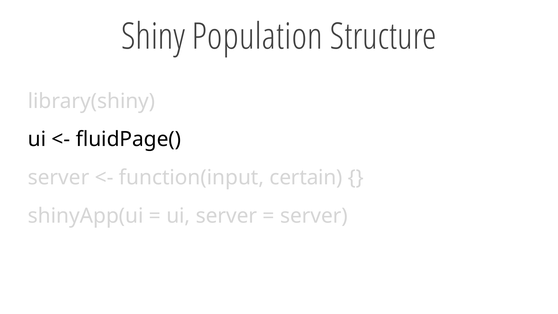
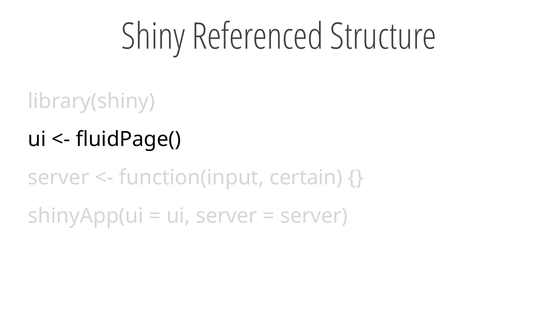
Population: Population -> Referenced (258, 37)
